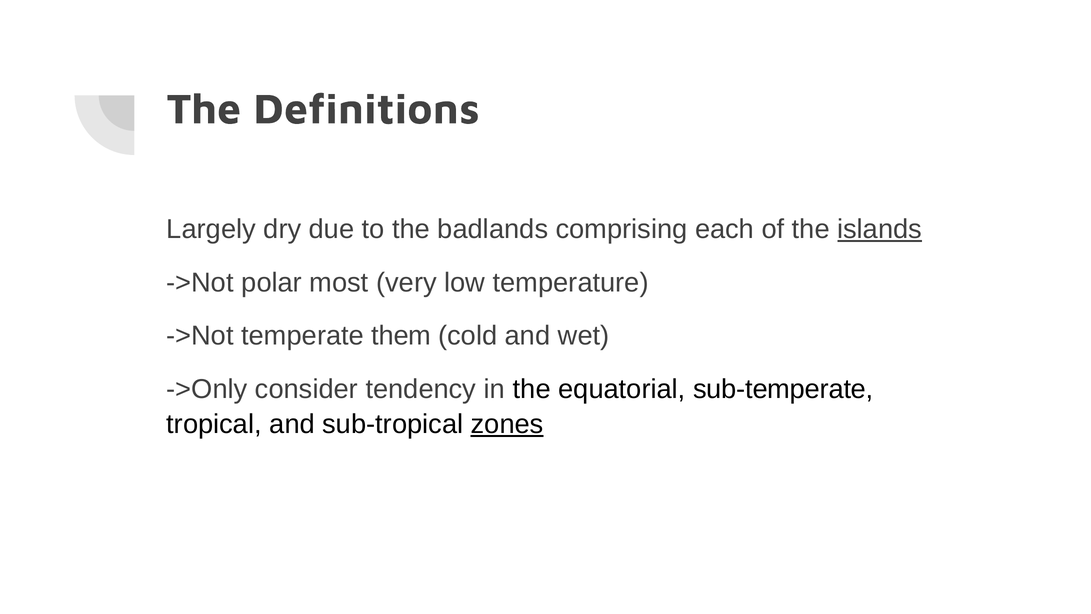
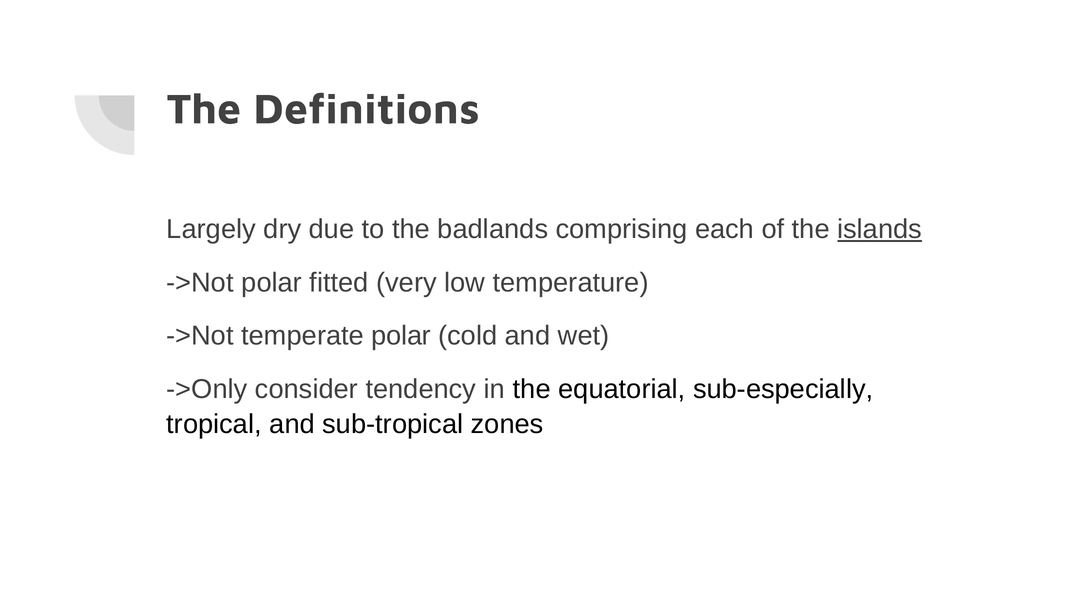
most: most -> fitted (339, 282)
temperate them: them -> polar (401, 336)
sub-temperate: sub-temperate -> sub-especially (783, 389)
zones underline: present -> none (507, 424)
